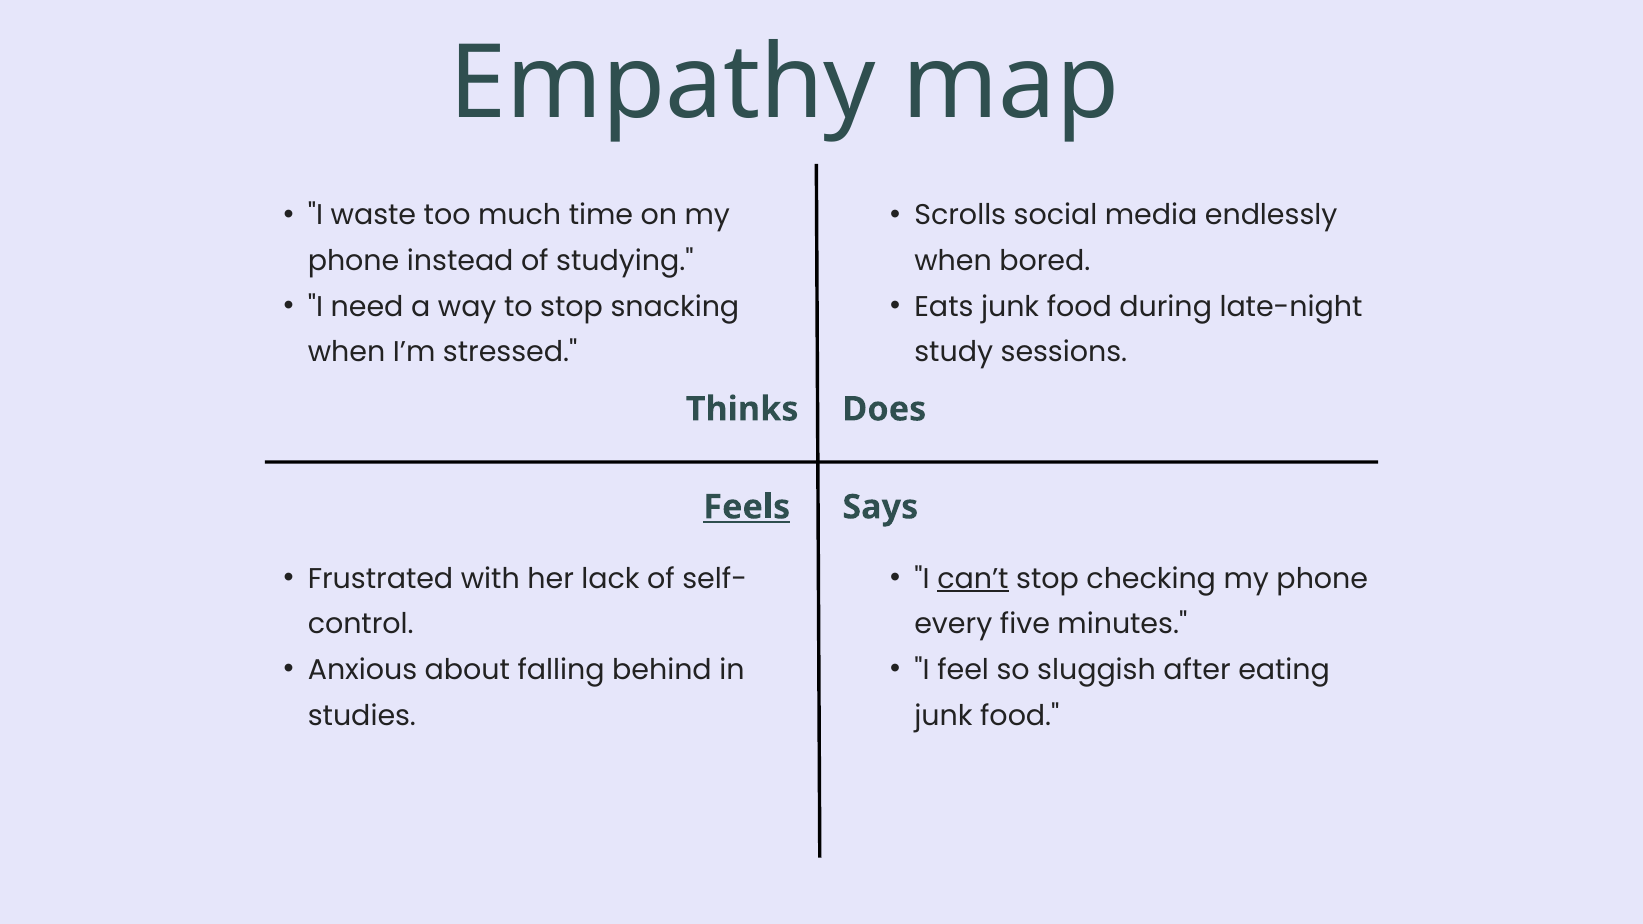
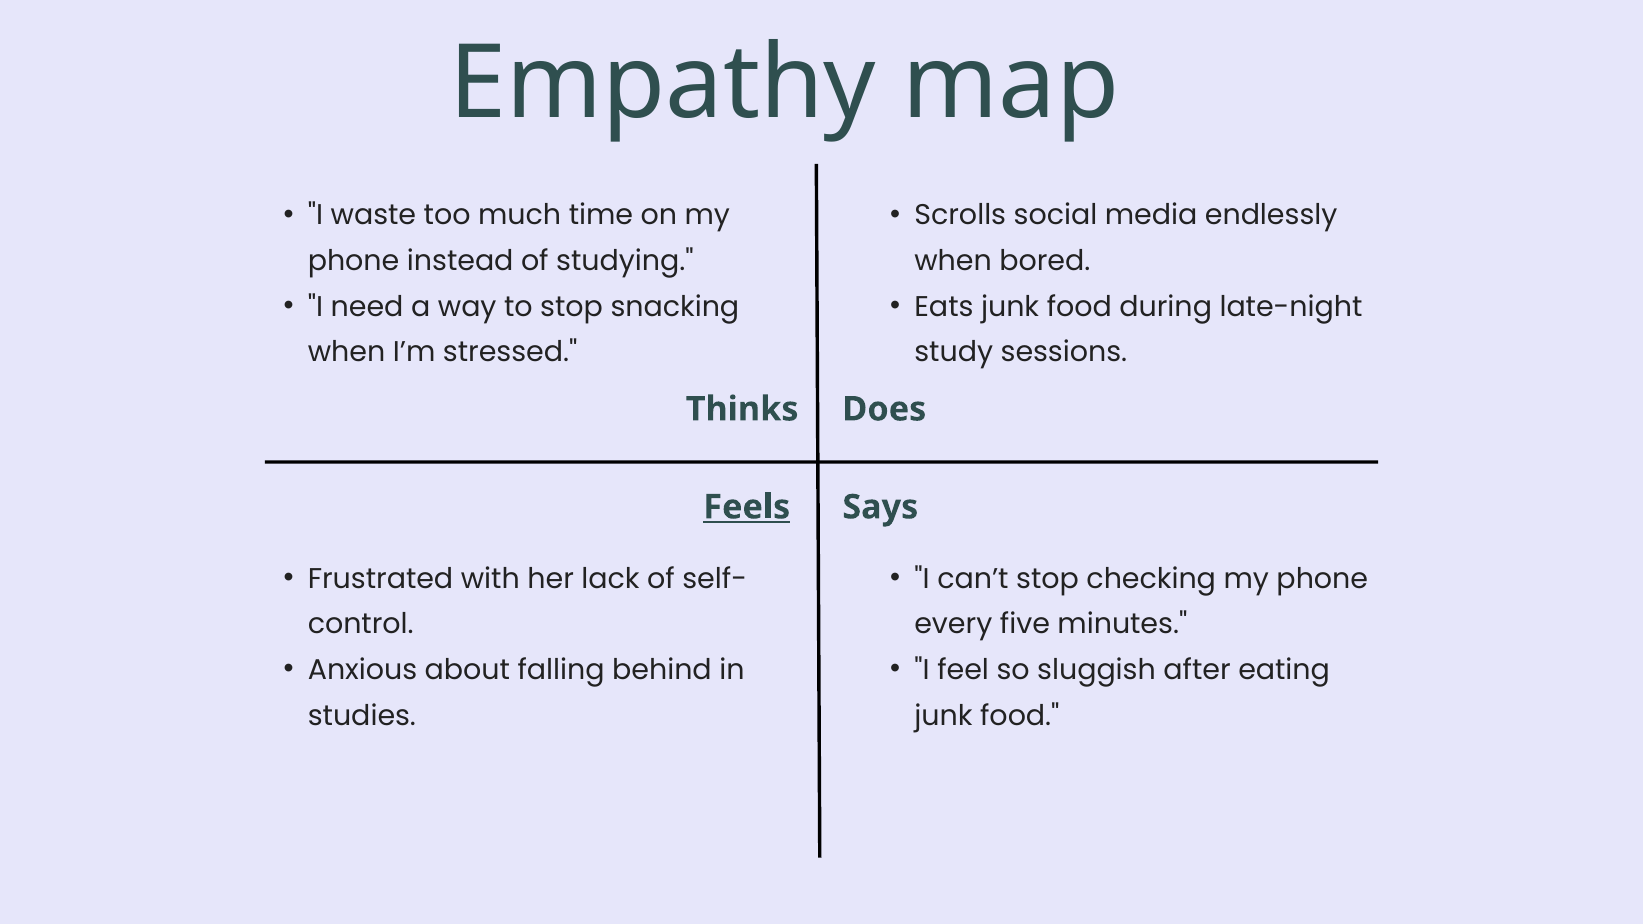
can’t underline: present -> none (973, 579)
